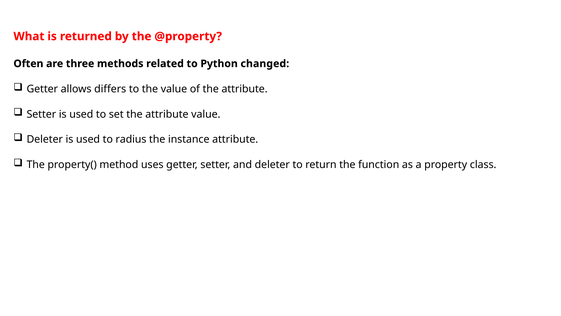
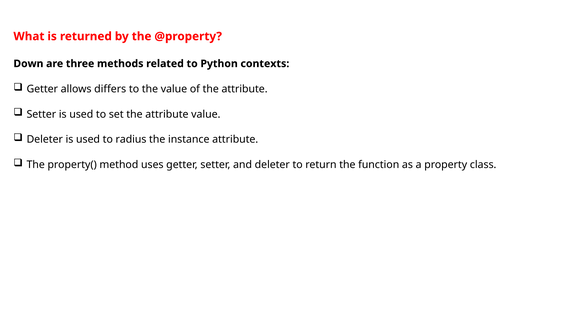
Often: Often -> Down (28, 64)
changed: changed -> contexts (265, 64)
